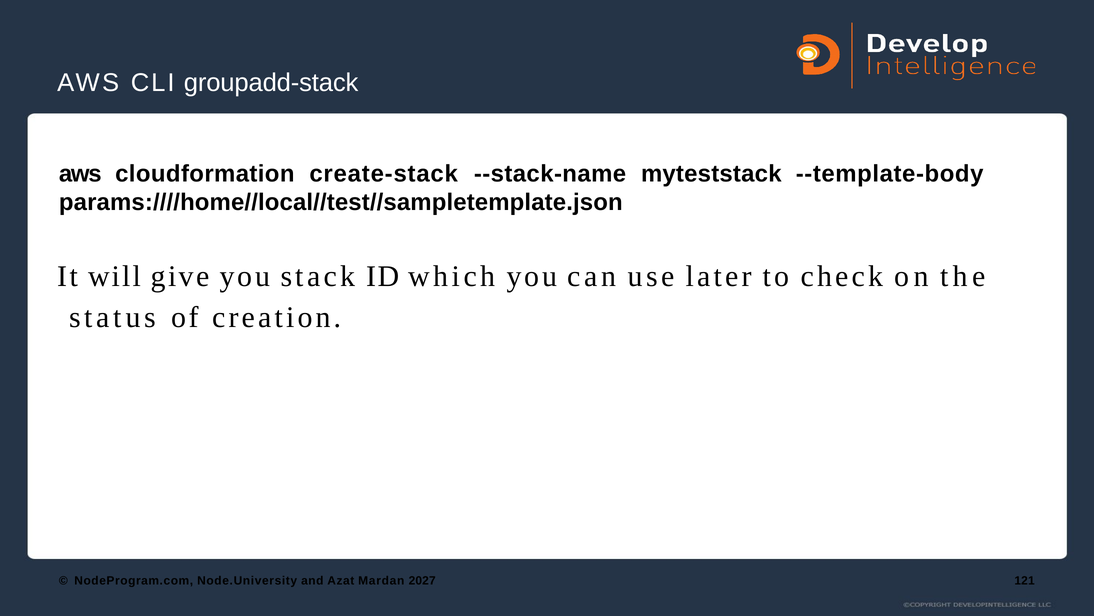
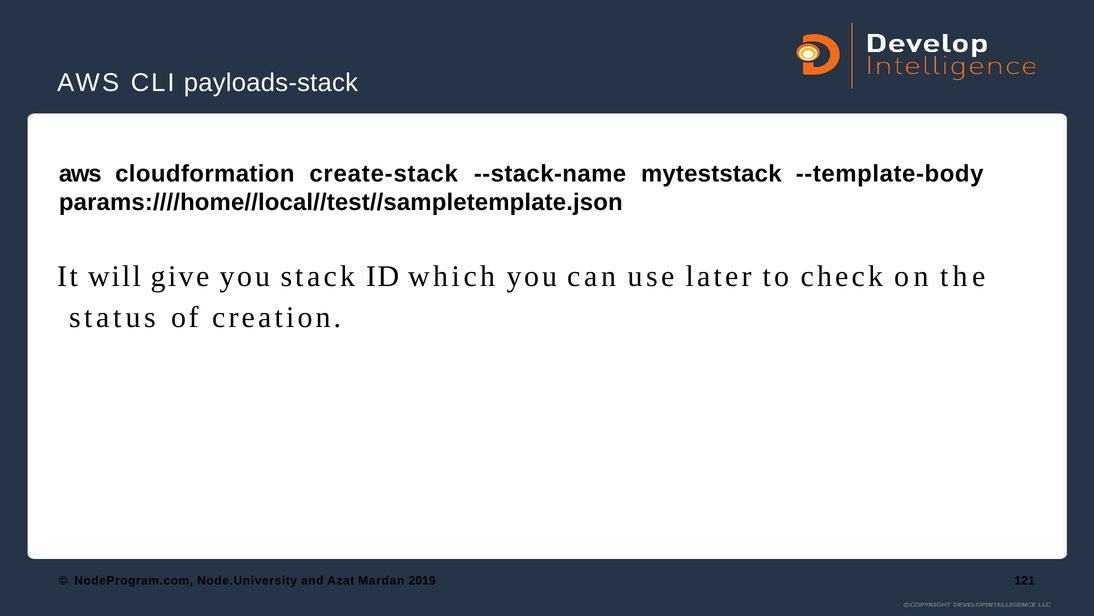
groupadd-stack: groupadd-stack -> payloads-stack (271, 83)
2027: 2027 -> 2019 (422, 580)
